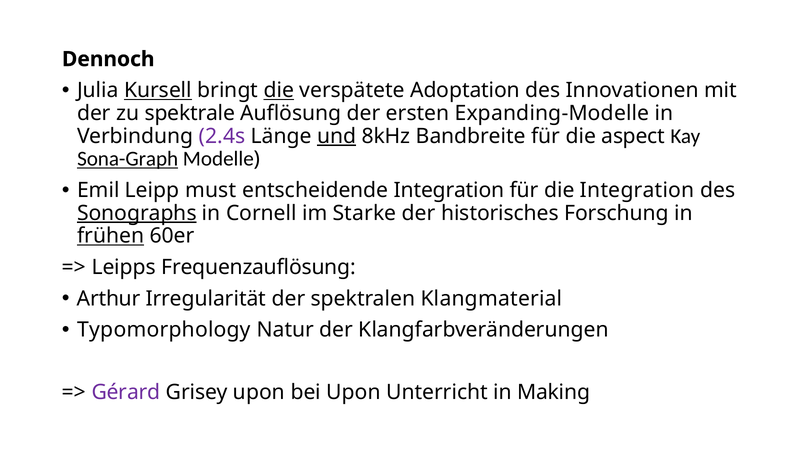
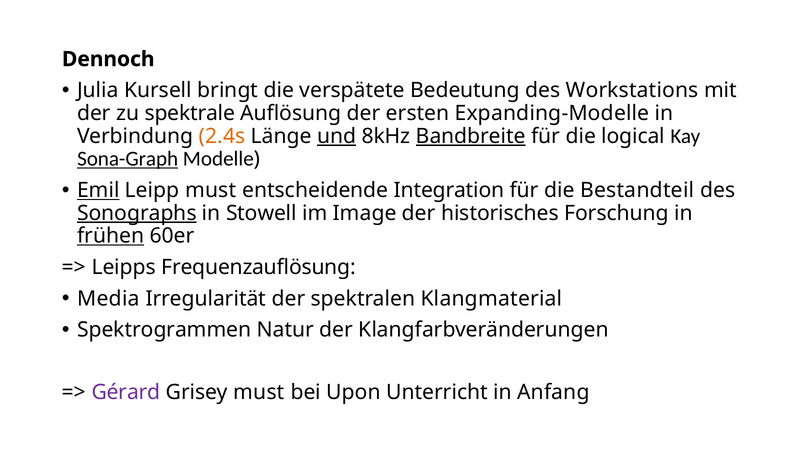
Kursell underline: present -> none (158, 90)
die underline: present -> none (279, 90)
Adoptation: Adoptation -> Bedeutung (465, 90)
Innovationen: Innovationen -> Workstations (632, 90)
2.4s colour: purple -> orange (222, 136)
Bandbreite underline: none -> present (471, 136)
aspect: aspect -> logical (633, 136)
Emil underline: none -> present (98, 190)
die Integration: Integration -> Bestandteil (637, 190)
Cornell: Cornell -> Stowell (261, 213)
Starke: Starke -> Image (365, 213)
Arthur: Arthur -> Media (108, 298)
Typomorphology: Typomorphology -> Spektrogrammen (164, 330)
Grisey upon: upon -> must (259, 392)
Making: Making -> Anfang (553, 392)
